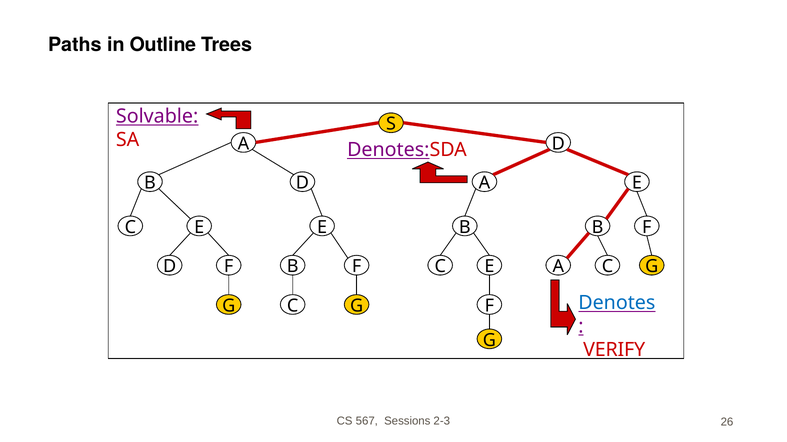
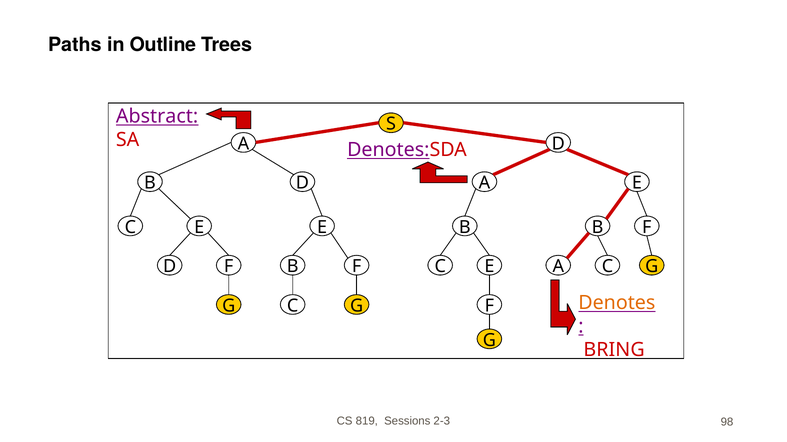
Solvable: Solvable -> Abstract (157, 116)
Denotes colour: blue -> orange (617, 303)
VERIFY: VERIFY -> BRING (614, 350)
567: 567 -> 819 (367, 422)
26: 26 -> 98 (727, 423)
